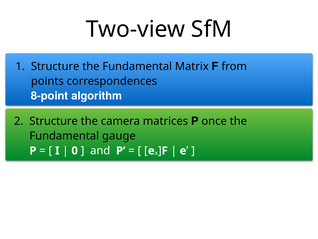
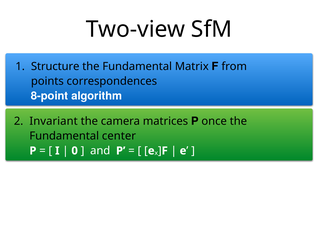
Structure: Structure -> Invariant (54, 121)
gauge: gauge -> center (119, 136)
